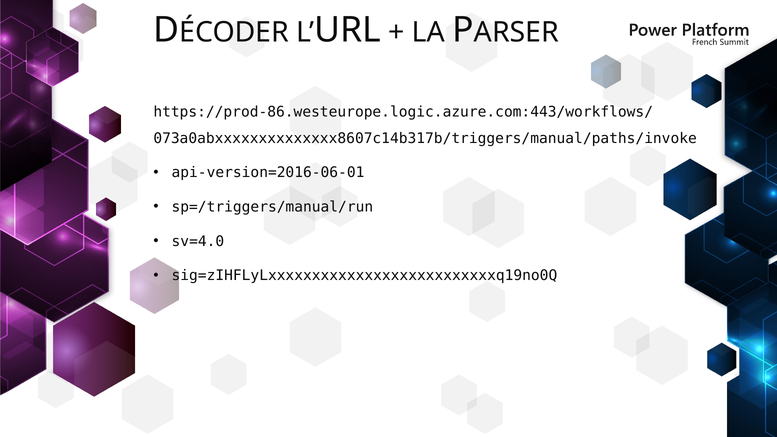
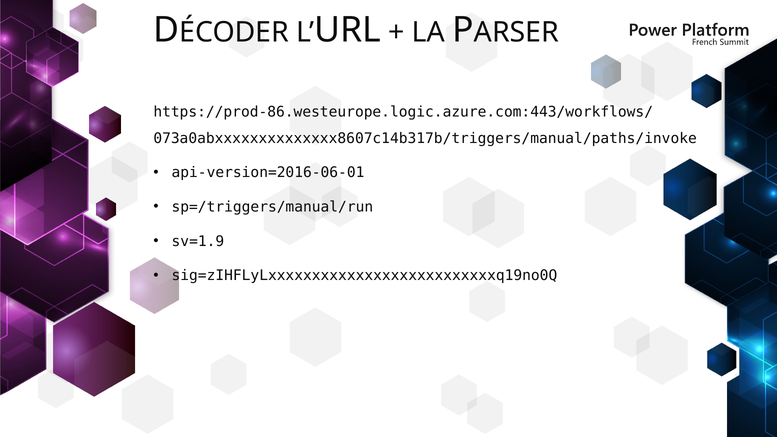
sv=4.0: sv=4.0 -> sv=1.9 (198, 241)
